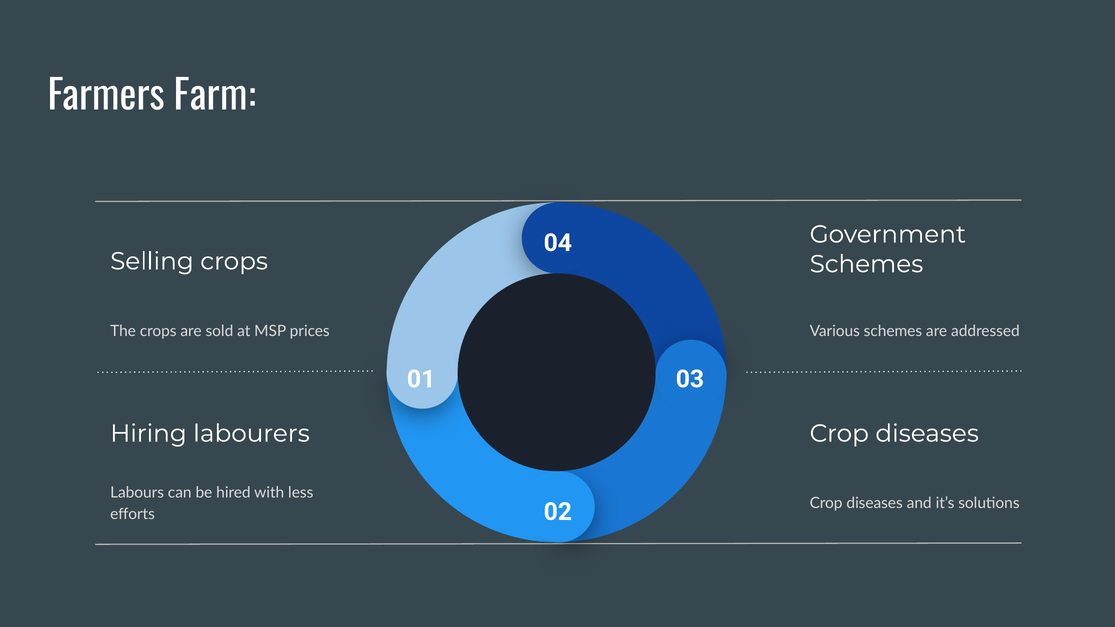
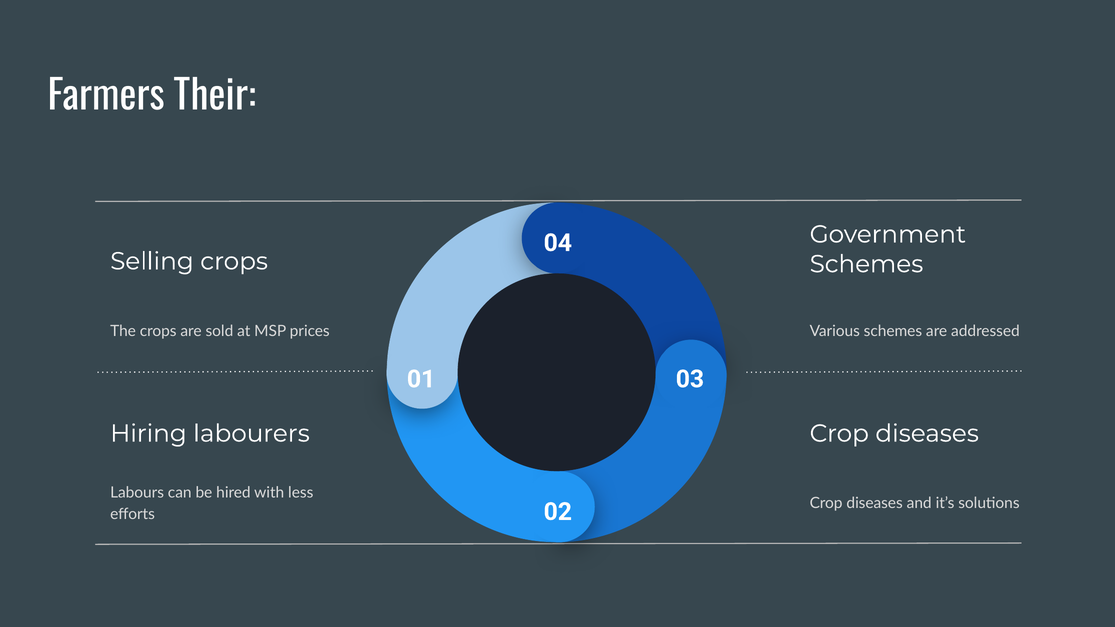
Farm: Farm -> Their (215, 96)
